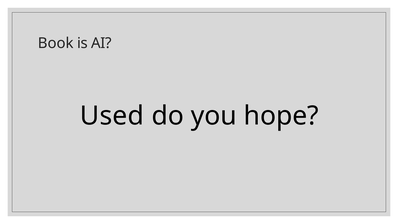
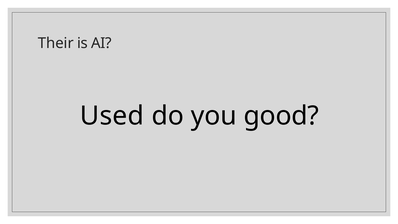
Book: Book -> Their (56, 43)
hope: hope -> good (281, 116)
